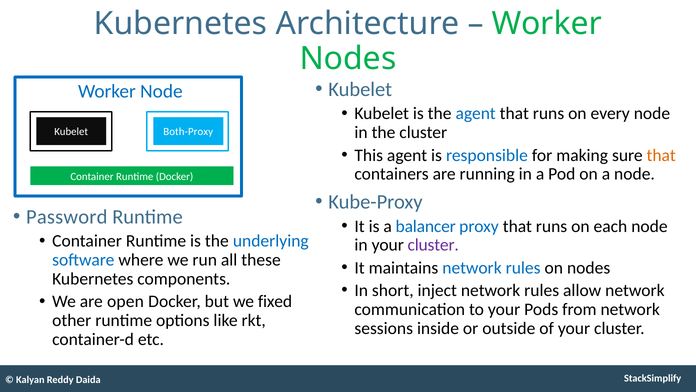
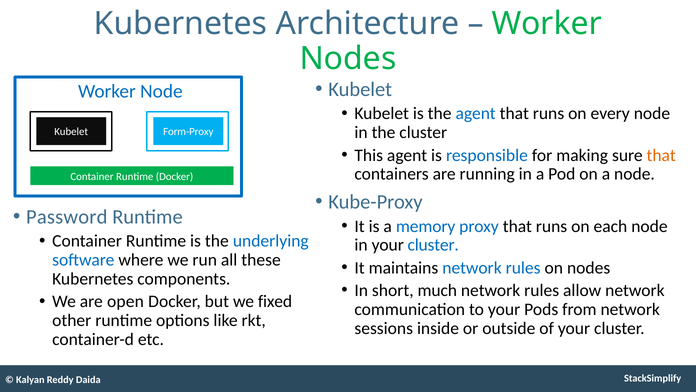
Both-Proxy: Both-Proxy -> Form-Proxy (188, 132)
balancer: balancer -> memory (426, 226)
cluster colour: purple -> blue (433, 245)
inject: inject -> much (437, 290)
